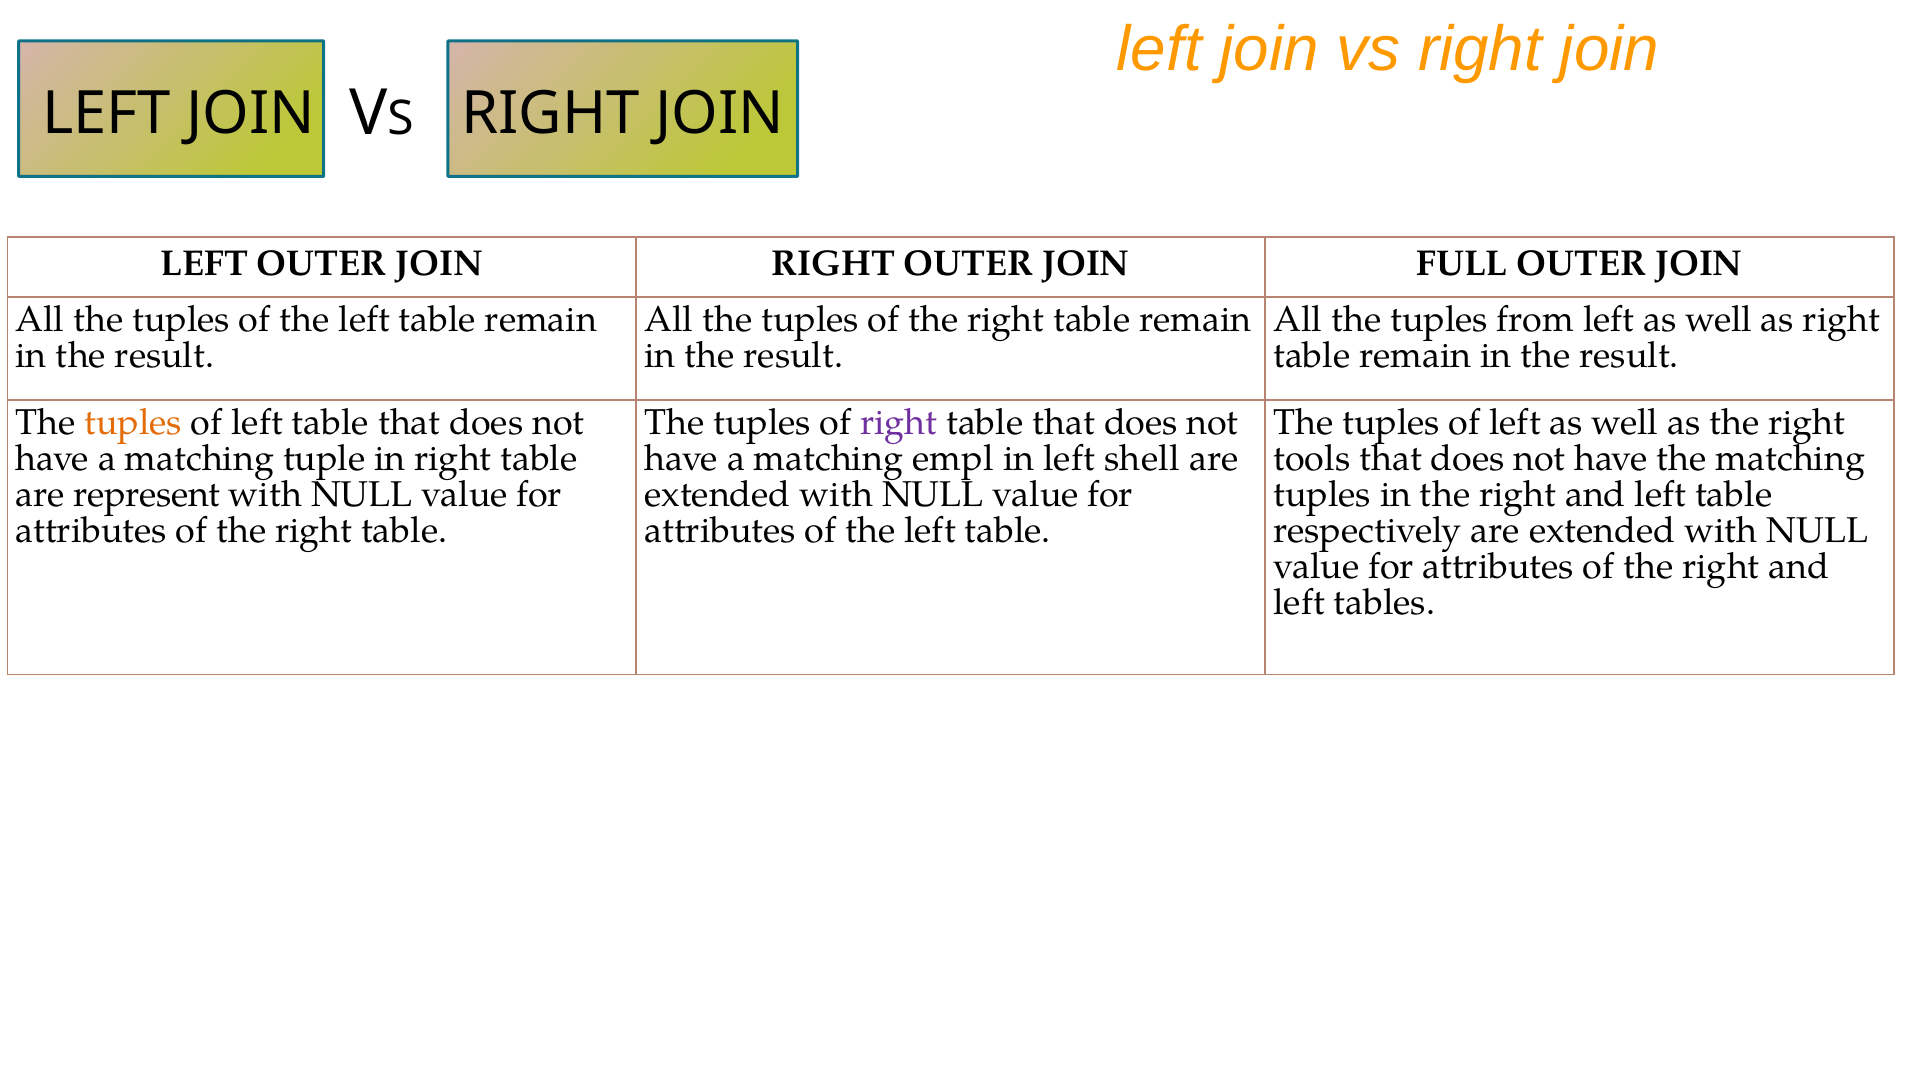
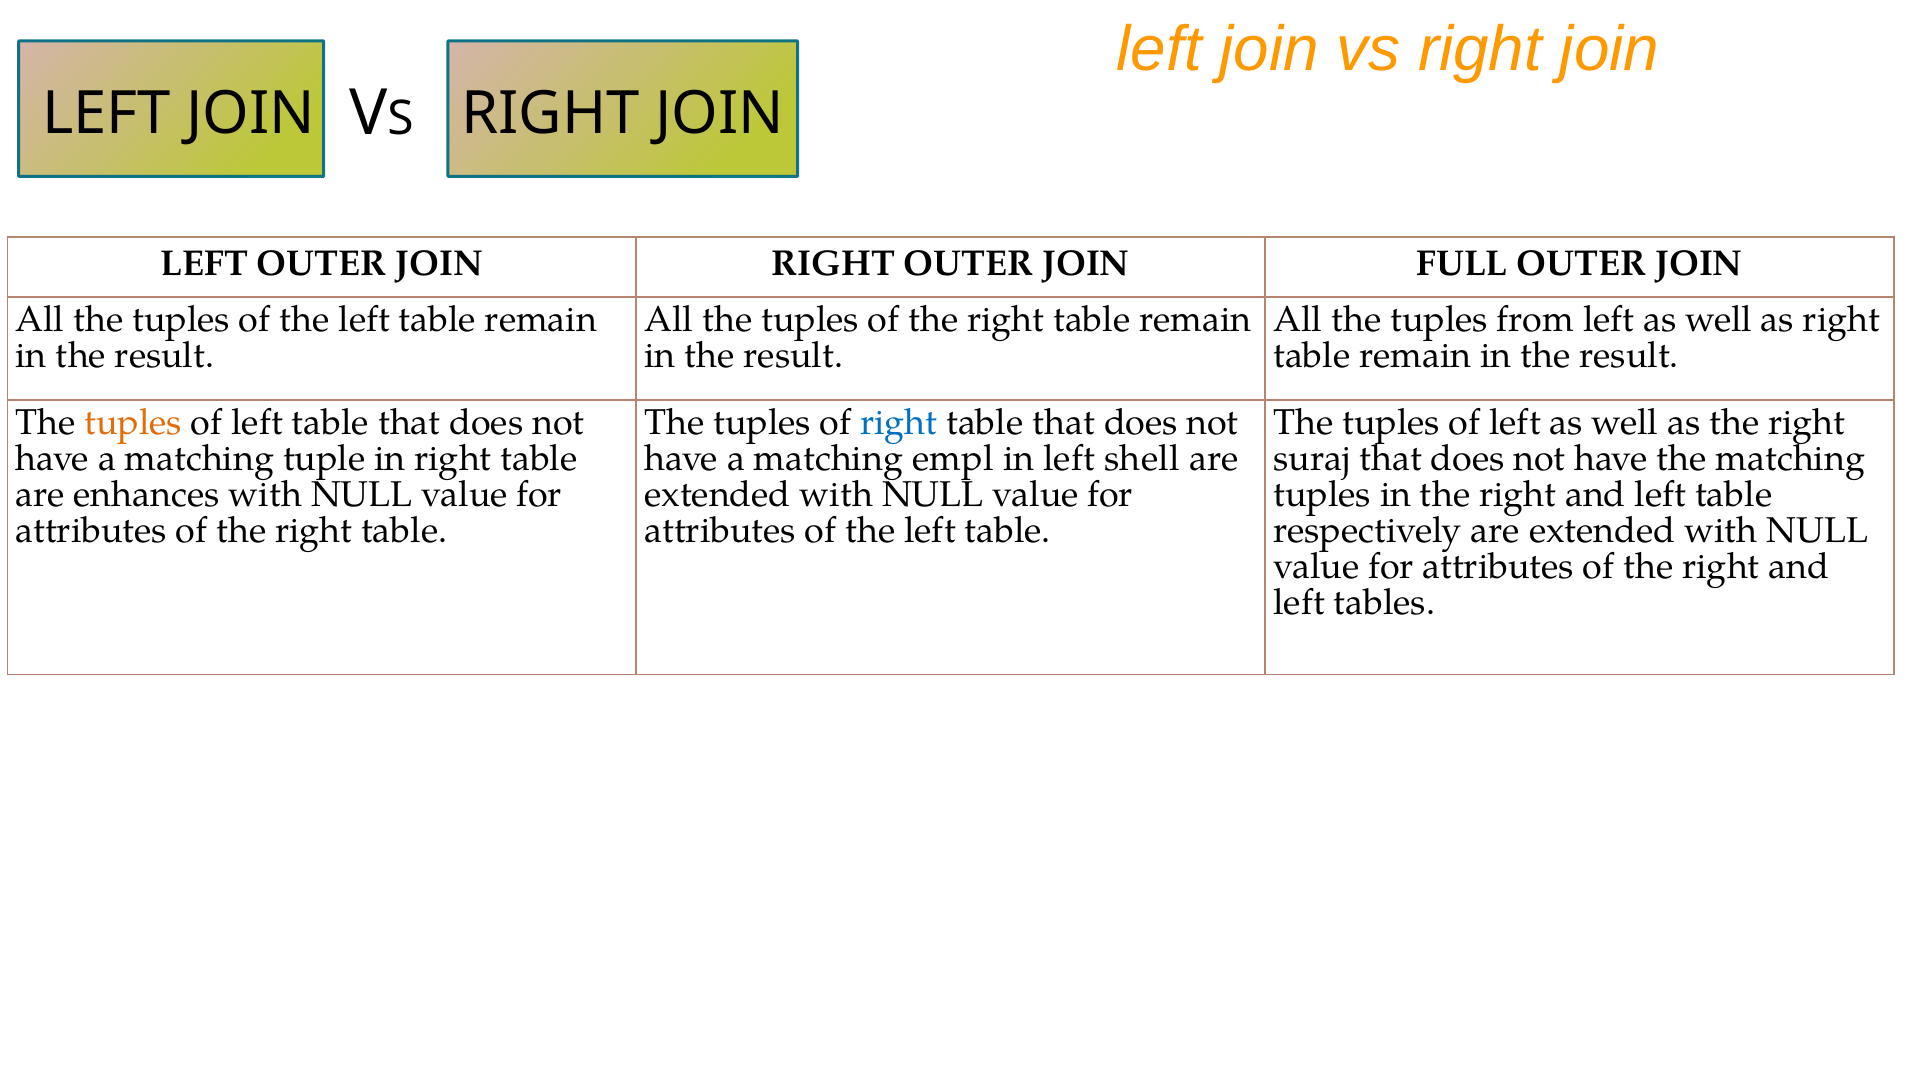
right colour: purple -> blue (899, 422)
tools: tools -> suraj (1312, 458)
represent: represent -> enhances (147, 494)
